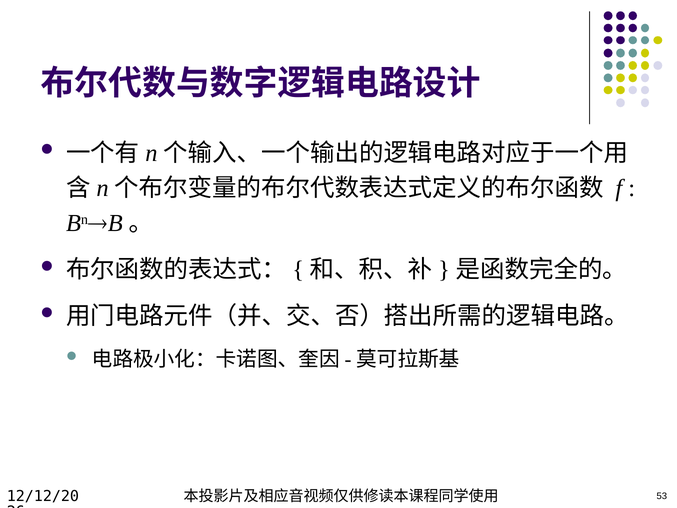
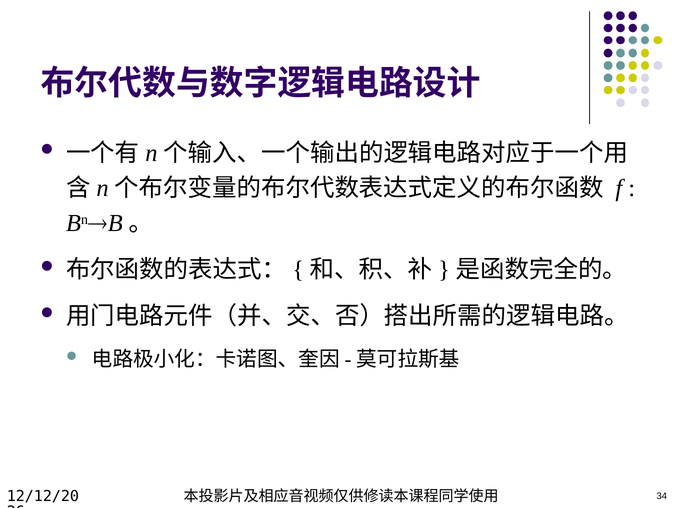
53: 53 -> 34 (662, 496)
